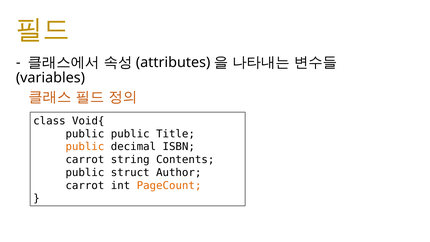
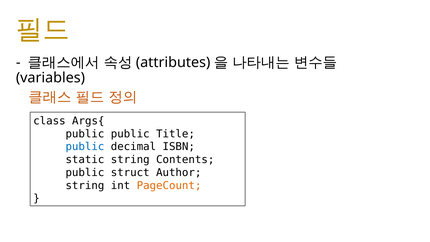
Void{: Void{ -> Args{ (88, 121)
public colour: orange -> blue (85, 147)
carrot: carrot -> static (85, 160)
carrot: carrot -> string (85, 185)
